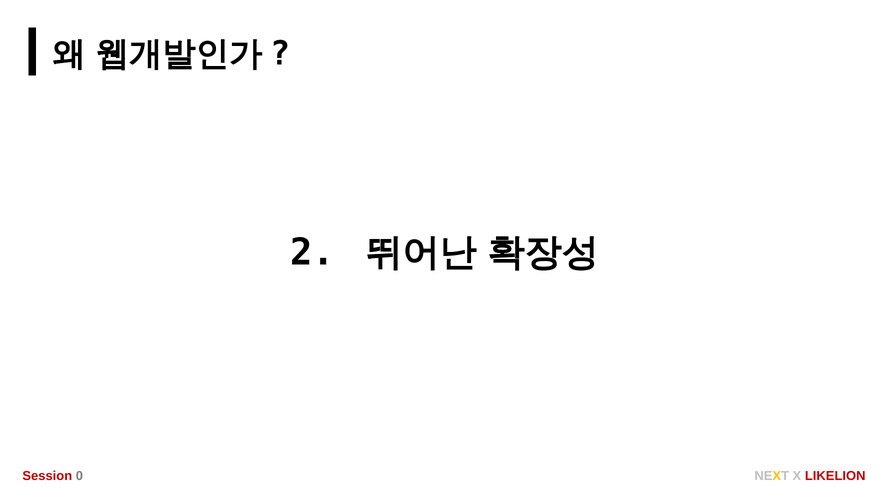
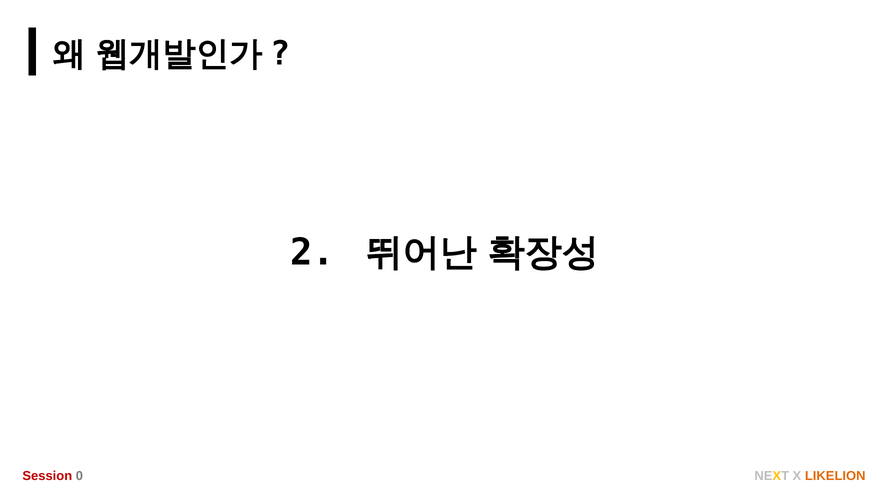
LIKELION colour: red -> orange (835, 476)
